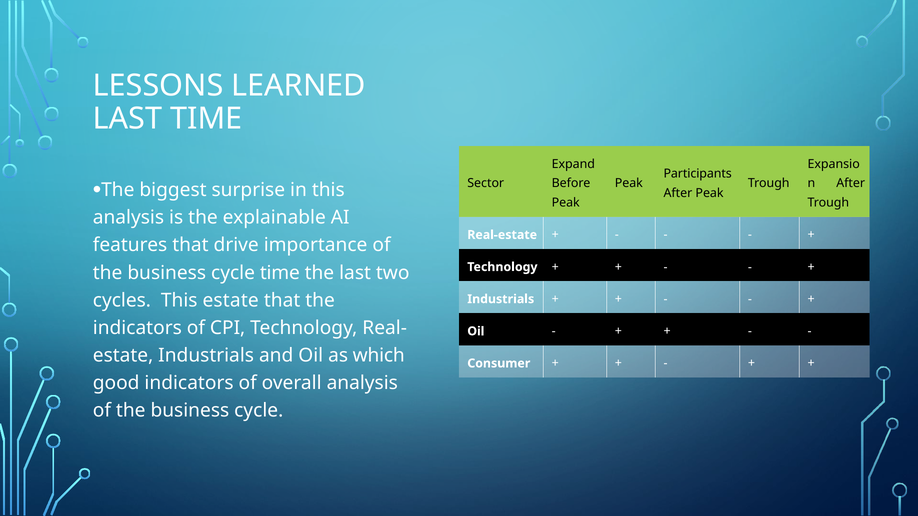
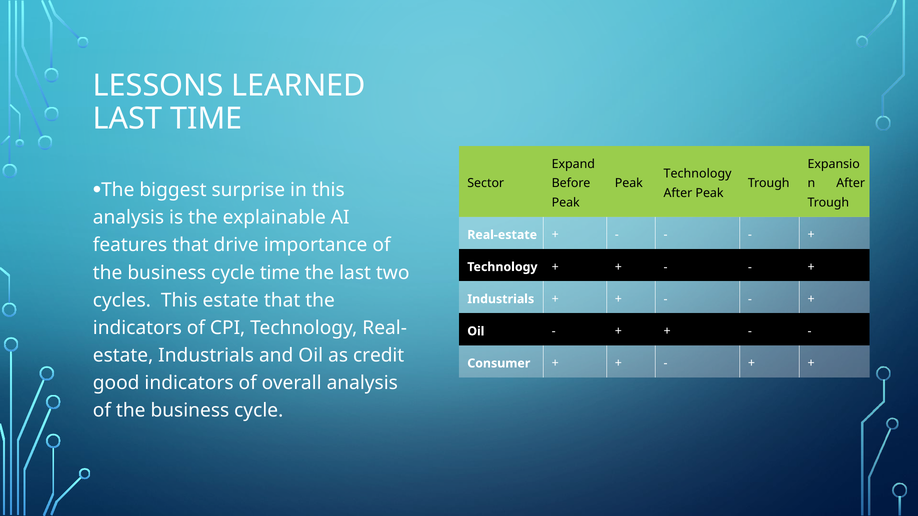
Participants: Participants -> Technology (698, 174)
which: which -> credit (379, 356)
